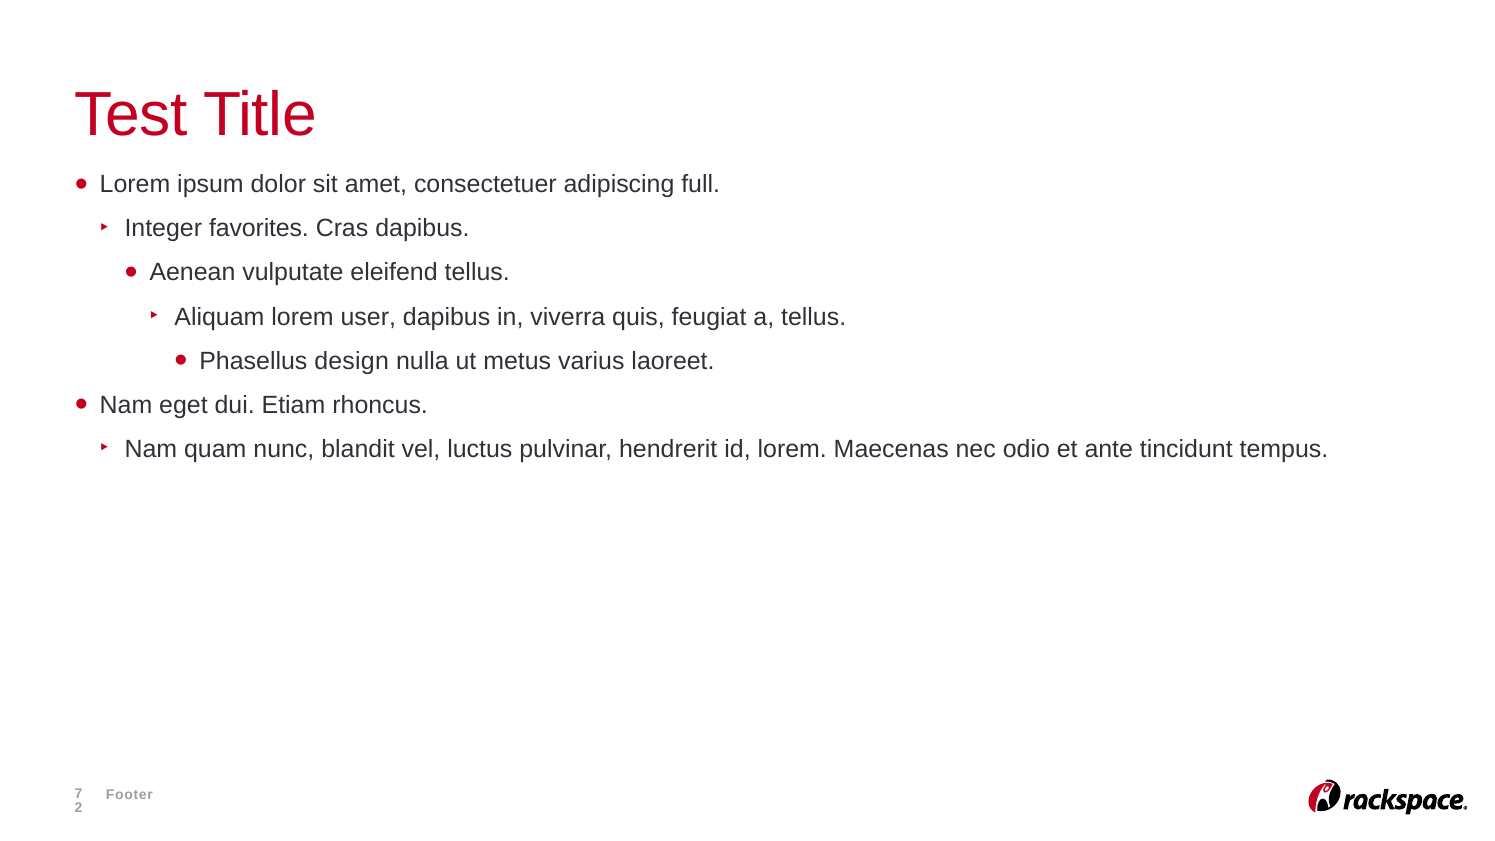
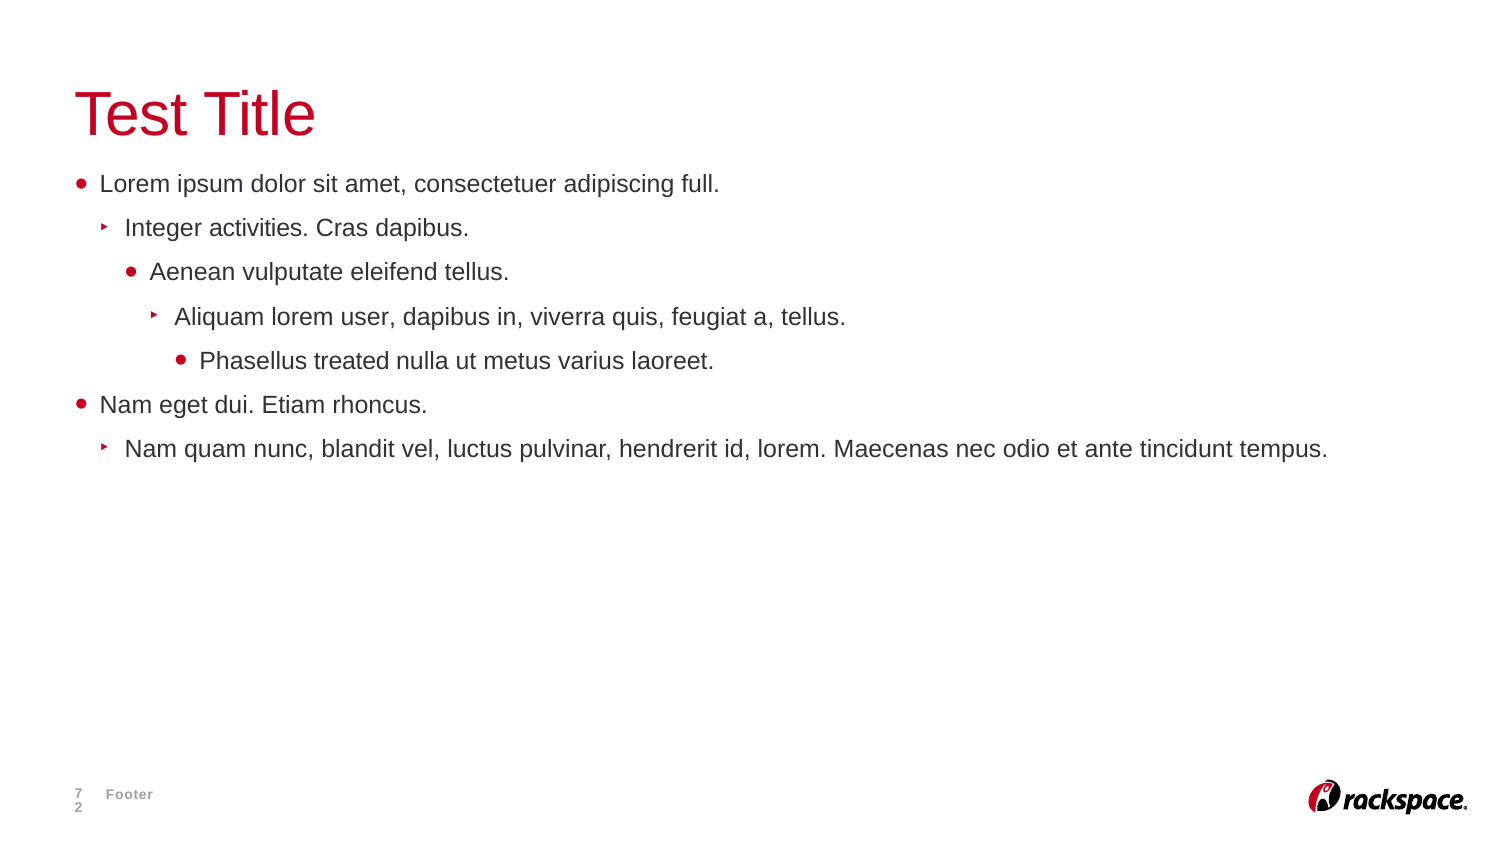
favorites: favorites -> activities (259, 229)
design: design -> treated (352, 361)
